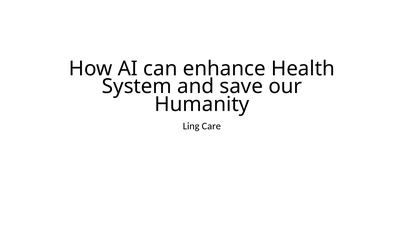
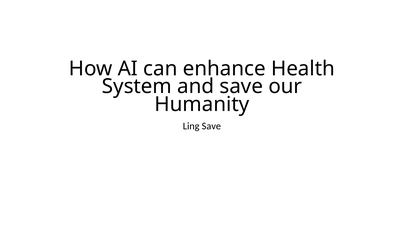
Ling Care: Care -> Save (211, 126)
